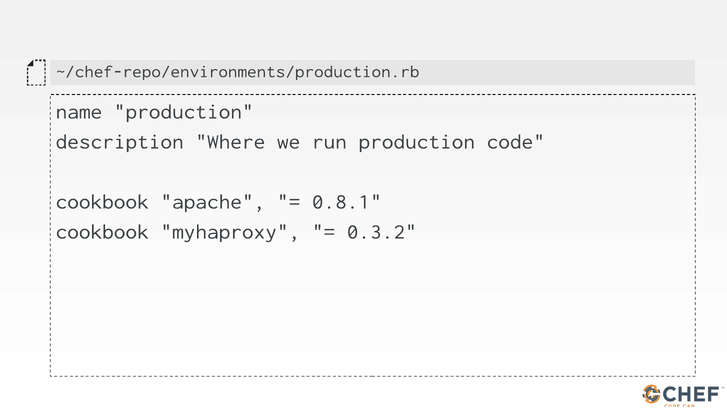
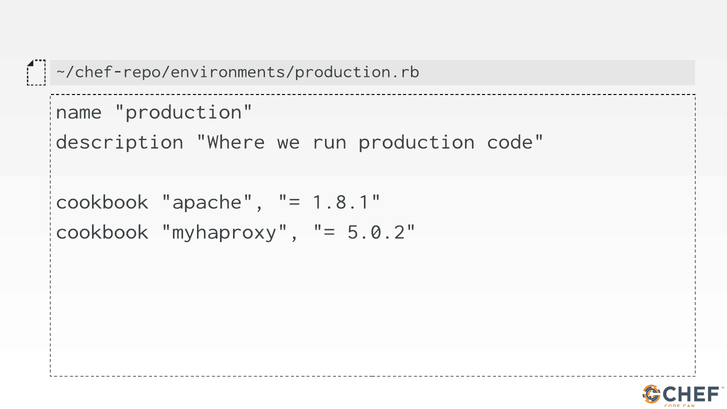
0.8.1: 0.8.1 -> 1.8.1 (347, 202)
0.3.2: 0.3.2 -> 5.0.2 (382, 232)
